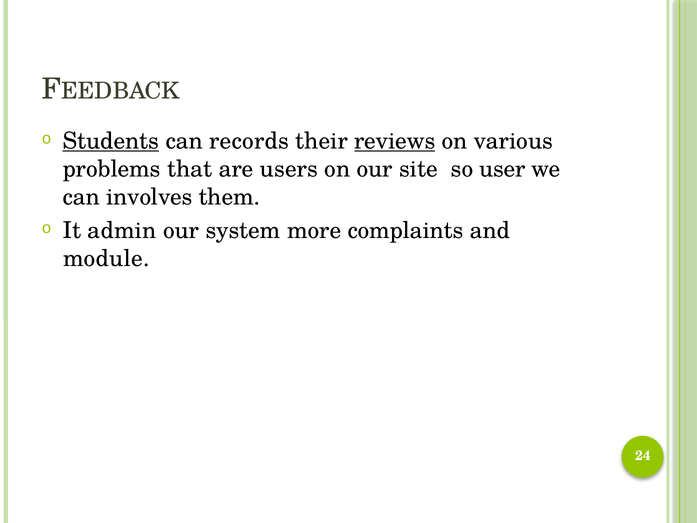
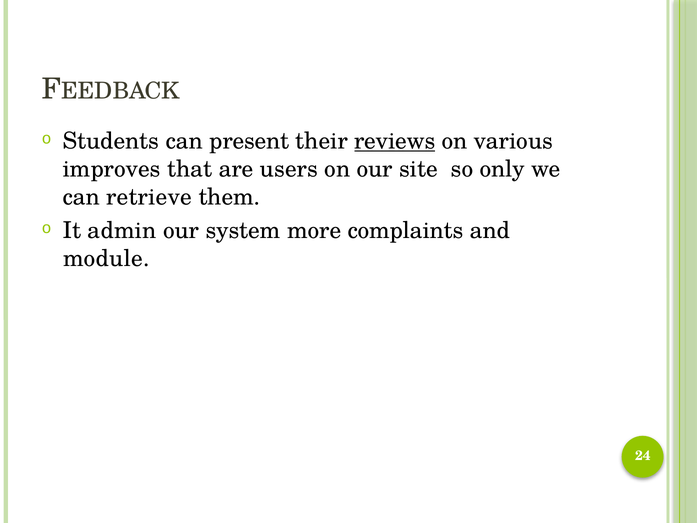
Students underline: present -> none (111, 141)
records: records -> present (249, 141)
problems: problems -> improves (112, 169)
user: user -> only (502, 169)
involves: involves -> retrieve (149, 197)
